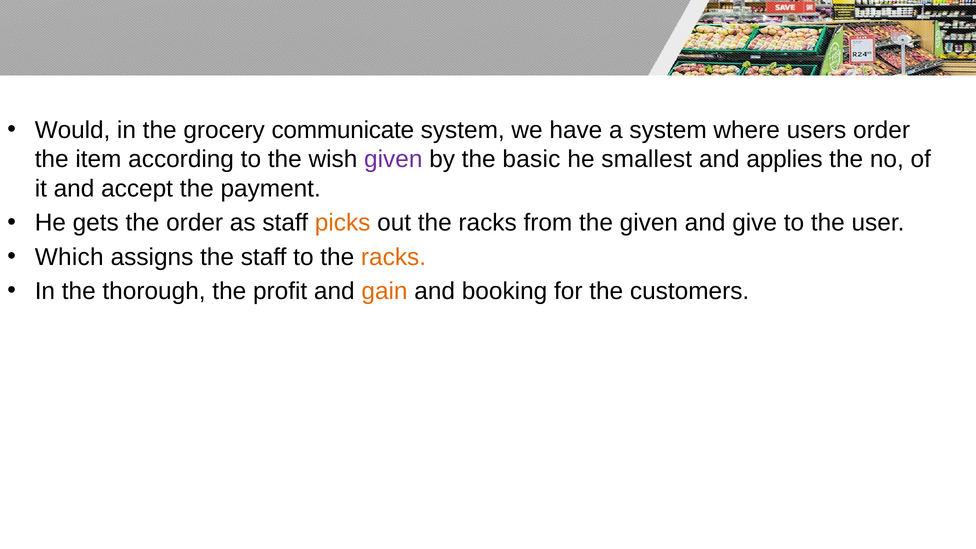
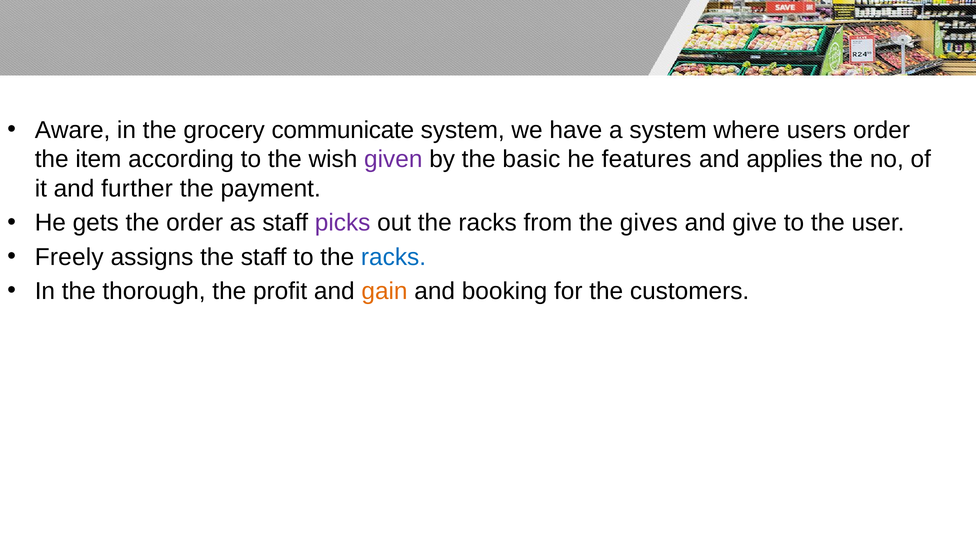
Would: Would -> Aware (73, 130)
smallest: smallest -> features (647, 159)
accept: accept -> further (137, 189)
picks colour: orange -> purple (343, 223)
the given: given -> gives (649, 223)
Which: Which -> Freely (69, 257)
racks colour: orange -> blue (394, 257)
